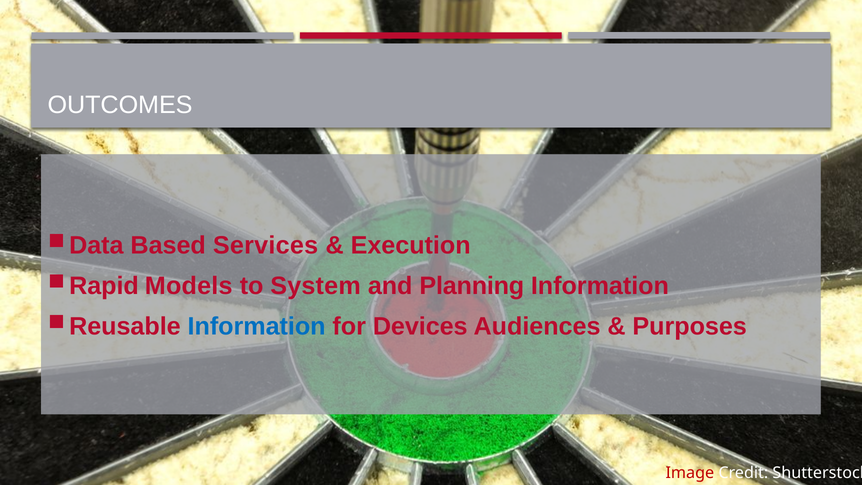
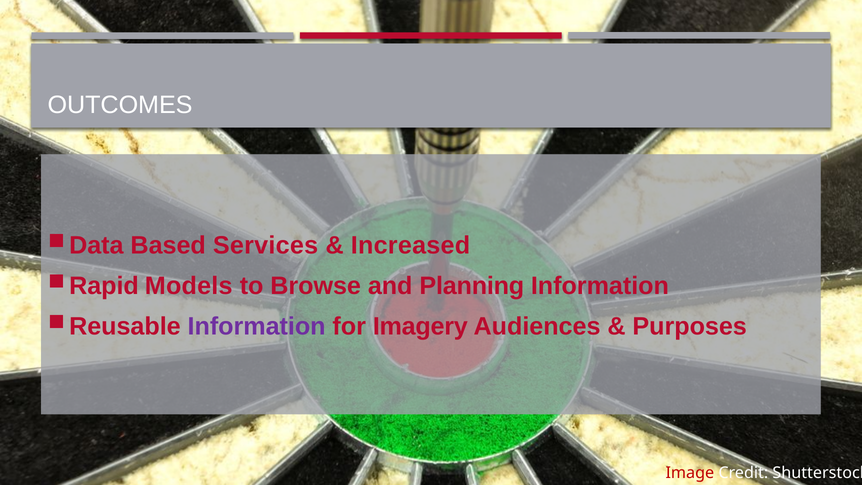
Execution: Execution -> Increased (410, 245)
System: System -> Browse (316, 286)
Information colour: blue -> purple (257, 326)
Devices: Devices -> Imagery (420, 326)
